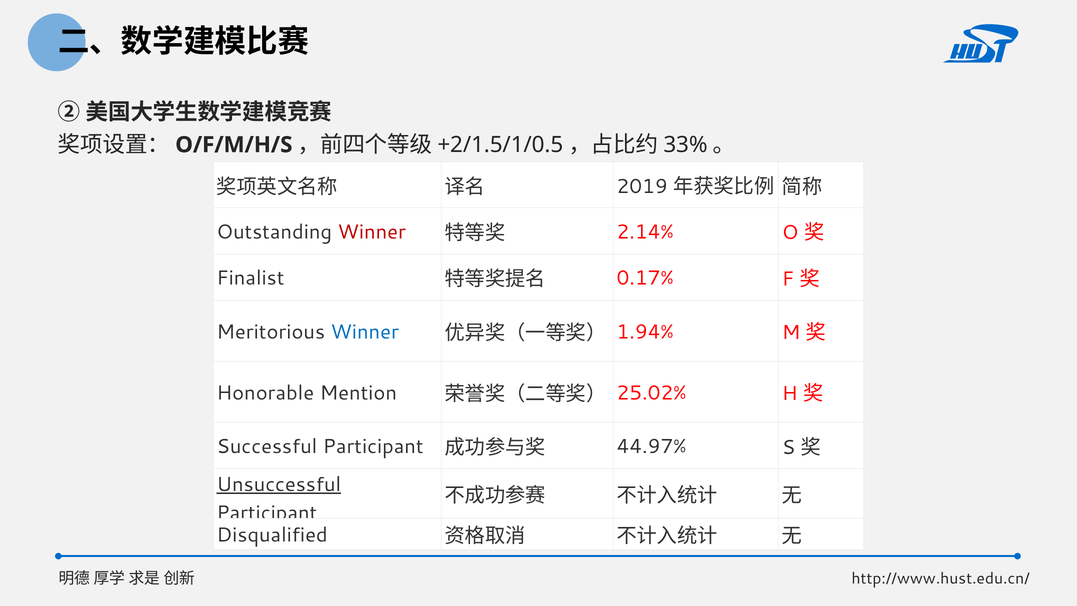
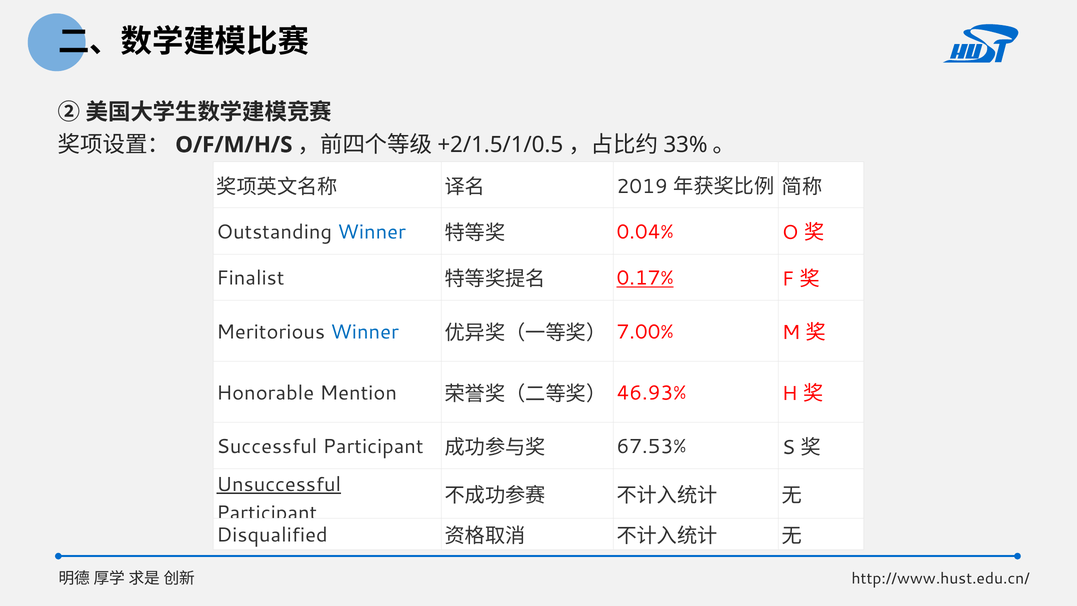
Winner colour: red -> blue (372, 232)
2.14%: 2.14% -> 0.04% (645, 232)
0.17% underline: none -> present (645, 278)
1.94%: 1.94% -> 7.00% (645, 332)
25.02%: 25.02% -> 46.93% (651, 393)
44.97%: 44.97% -> 67.53% (651, 446)
